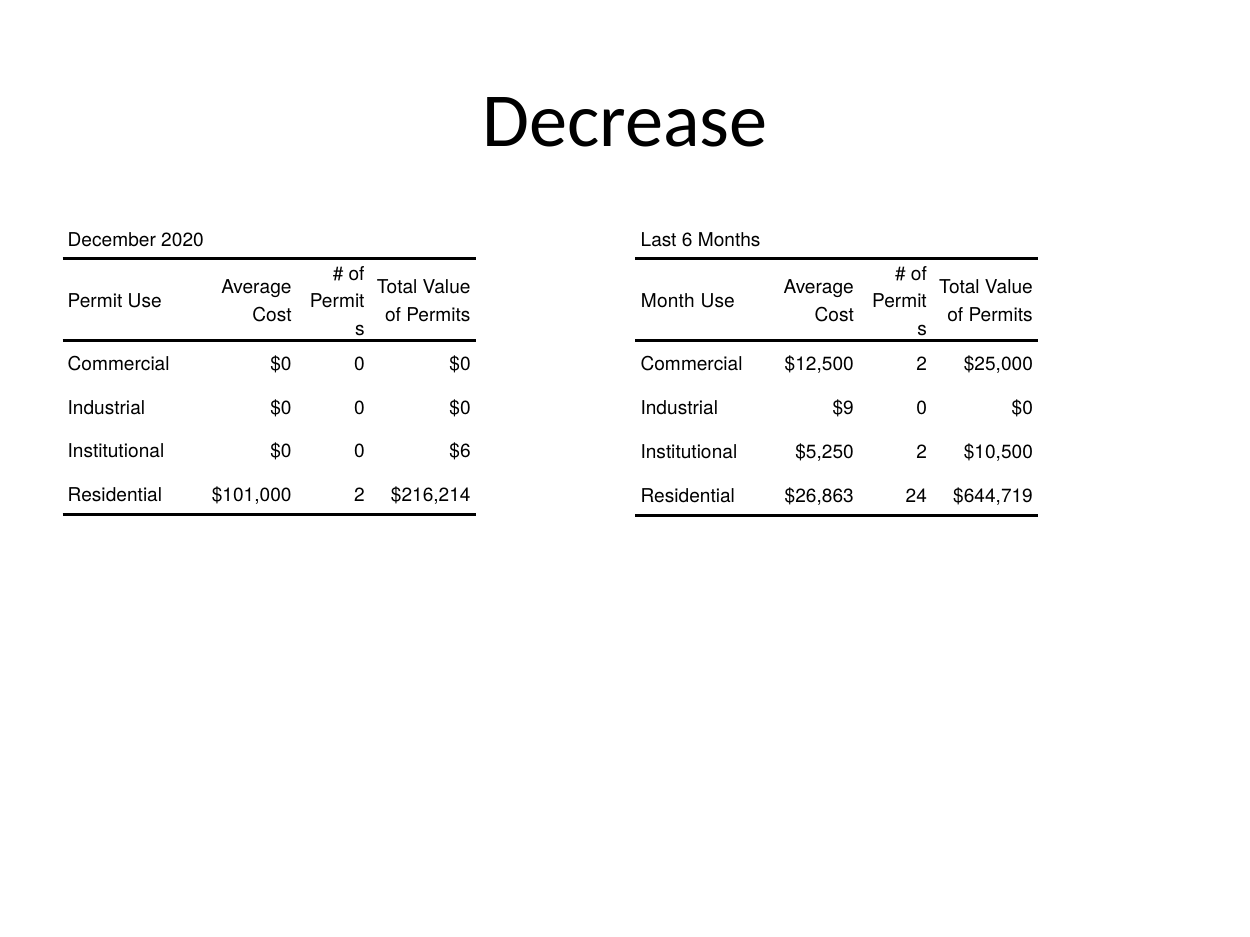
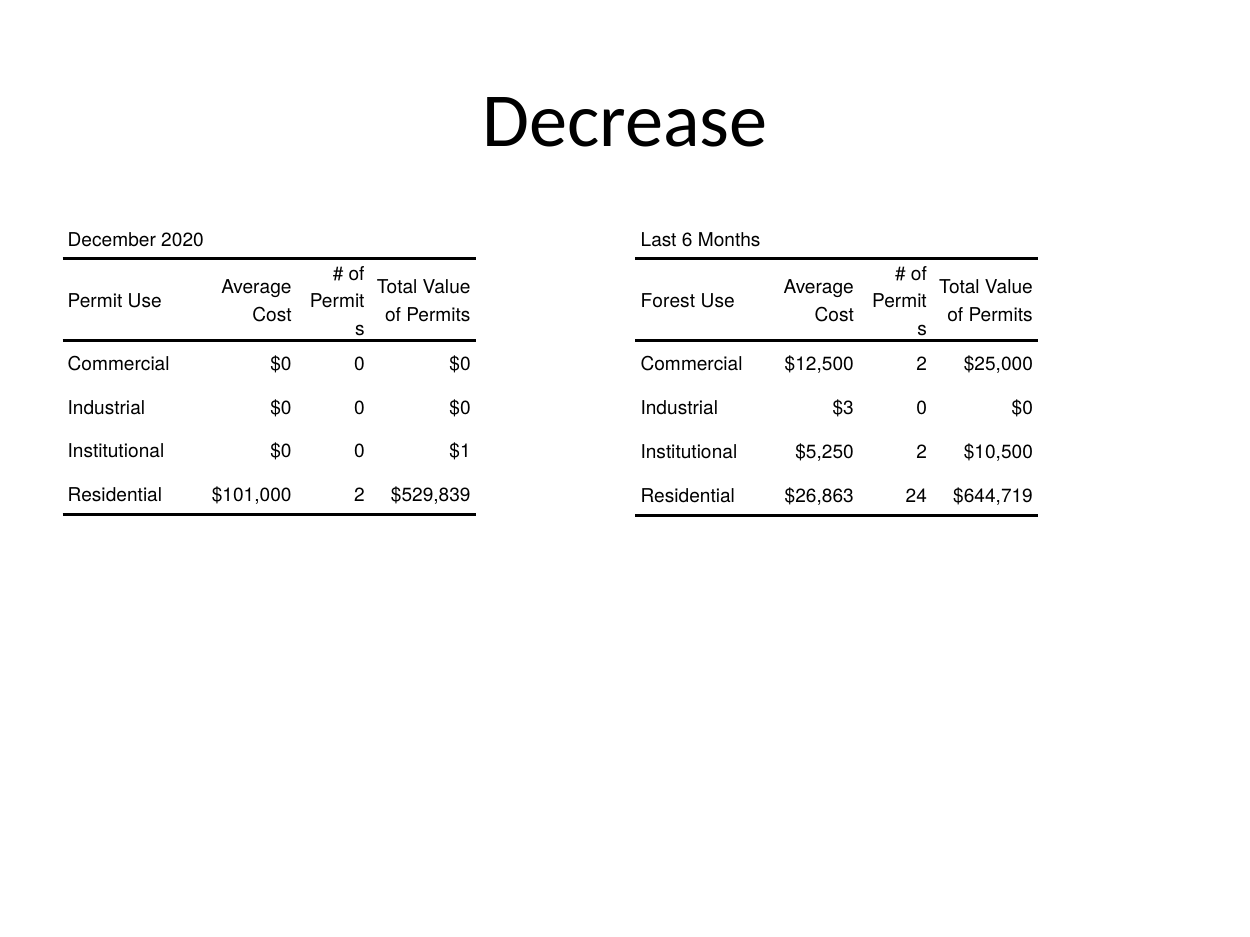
Month: Month -> Forest (668, 302)
$9: $9 -> $3 (843, 409)
$6: $6 -> $1 (460, 451)
$216,214: $216,214 -> $529,839 (431, 495)
